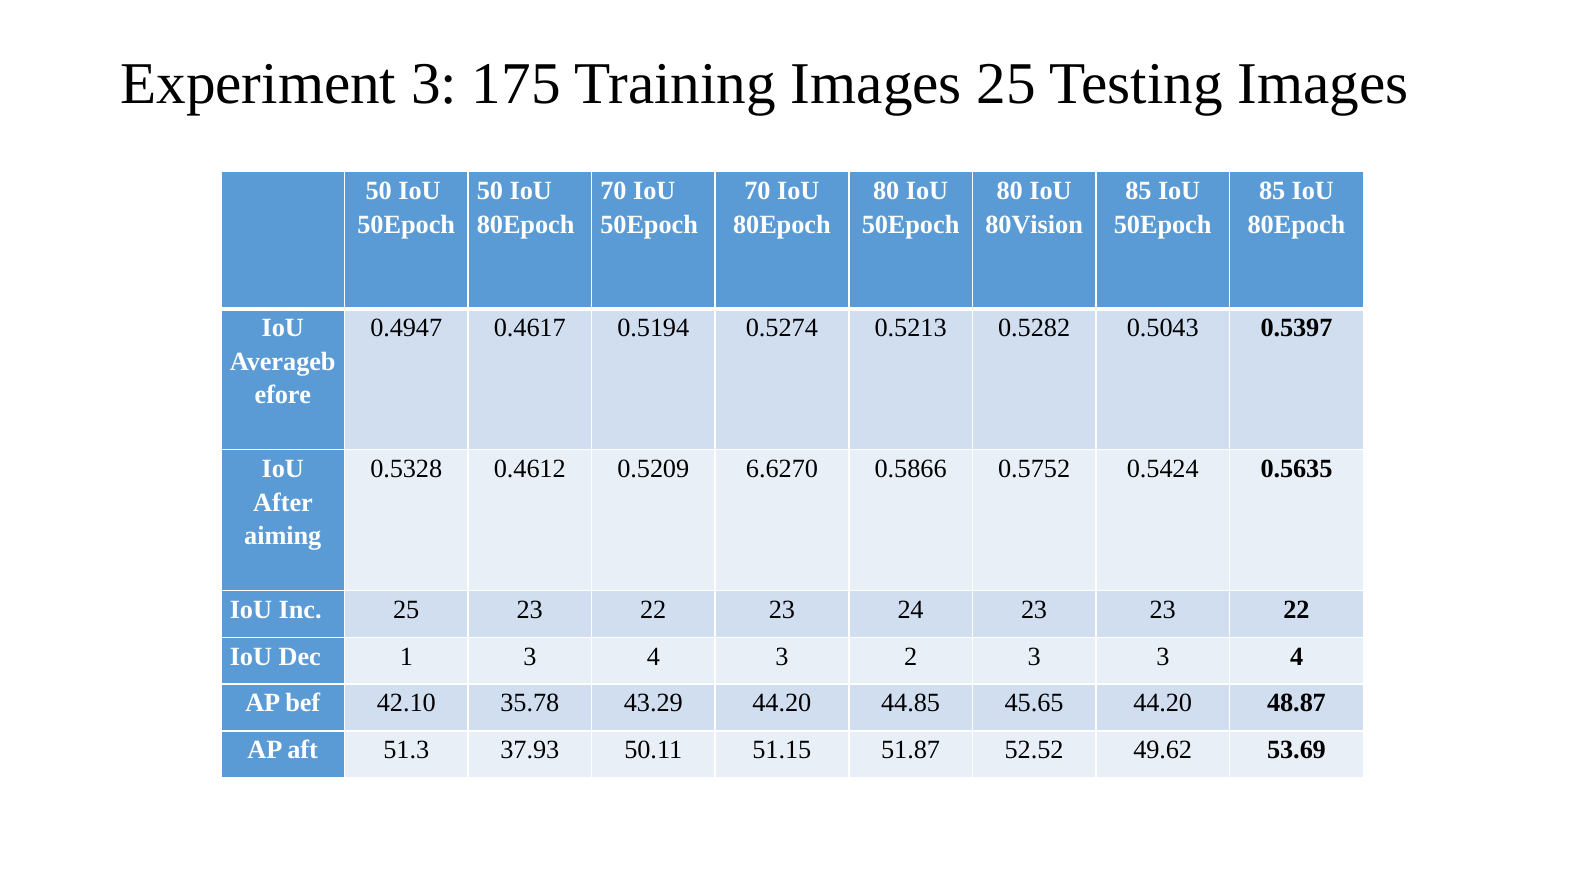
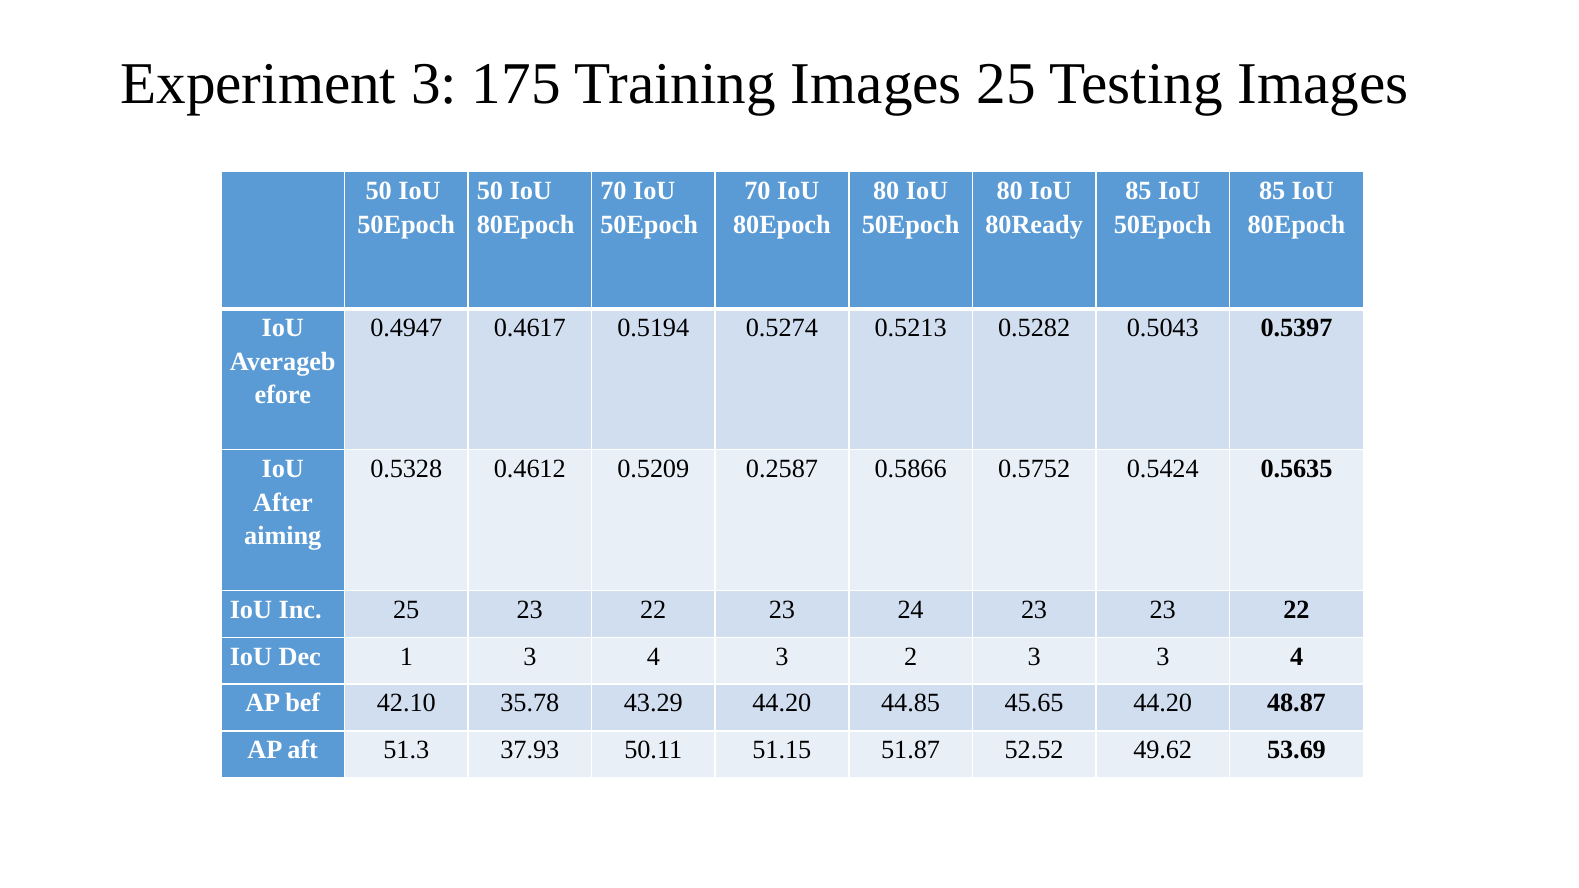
80Vision: 80Vision -> 80Ready (1034, 224)
6.6270: 6.6270 -> 0.2587 (782, 469)
